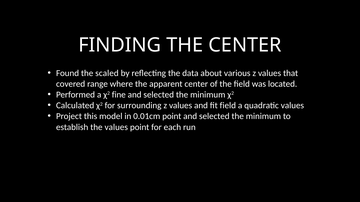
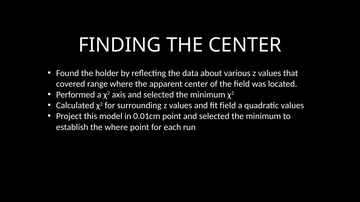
scaled: scaled -> holder (107, 73)
fine: fine -> axis (119, 95)
the values: values -> where (116, 127)
